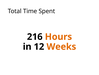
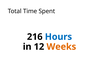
Hours colour: orange -> blue (58, 36)
